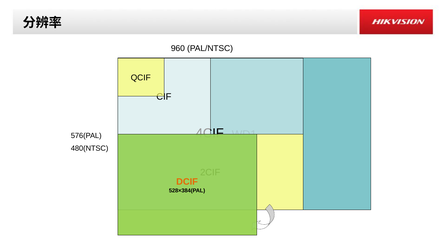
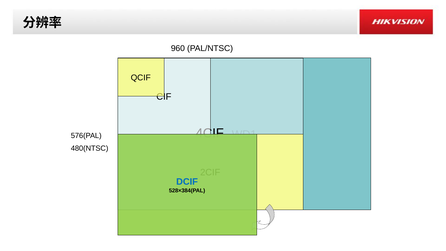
DCIF colour: orange -> blue (187, 182)
